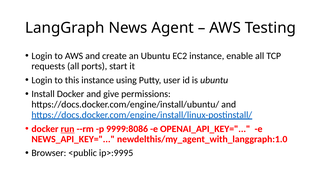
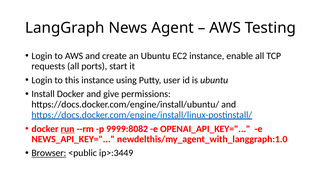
9999:8086: 9999:8086 -> 9999:8082 (127, 129)
Browser underline: none -> present (49, 153)
ip>:9995: ip>:9995 -> ip>:3449 (116, 153)
